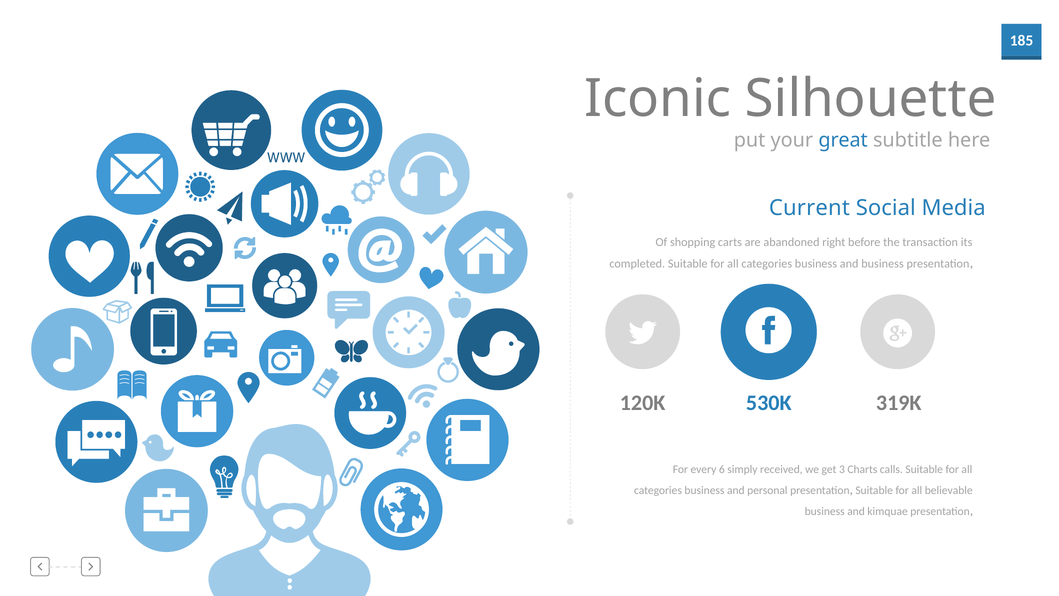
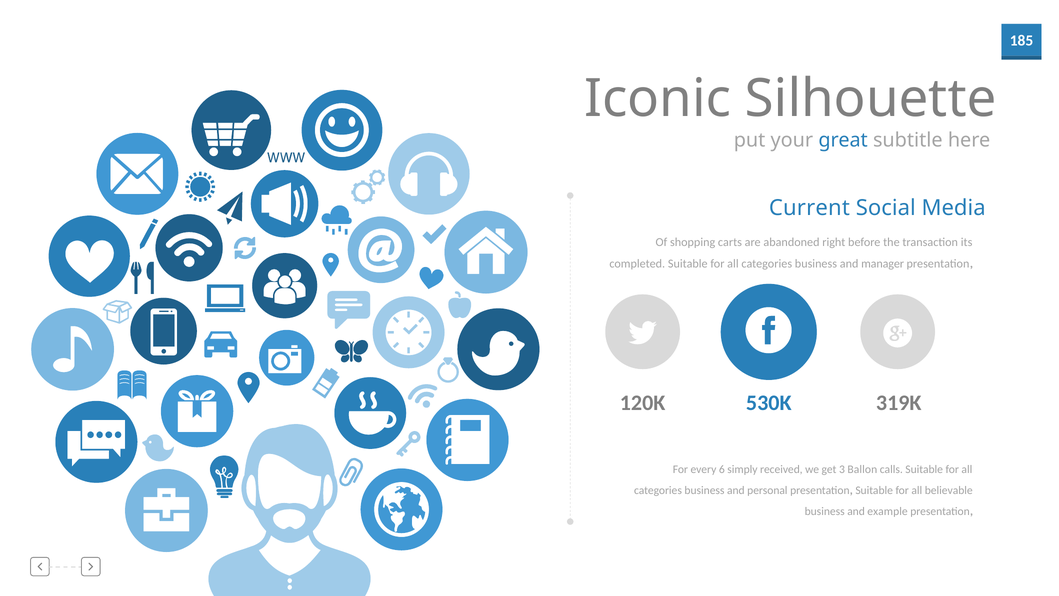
and business: business -> manager (883, 264)
Charts: Charts -> Ballon (862, 469)
kimquae: kimquae -> example (888, 511)
